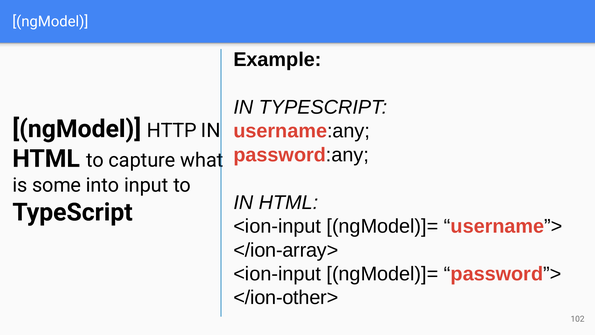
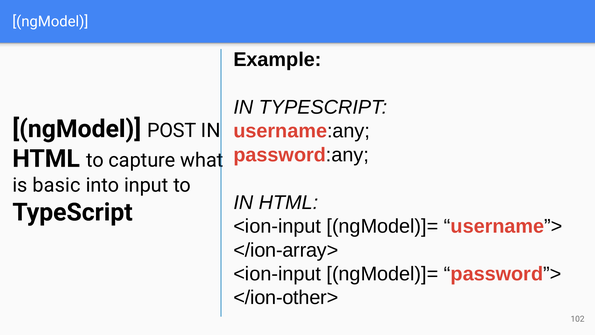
HTTP: HTTP -> POST (172, 130)
some: some -> basic (56, 185)
